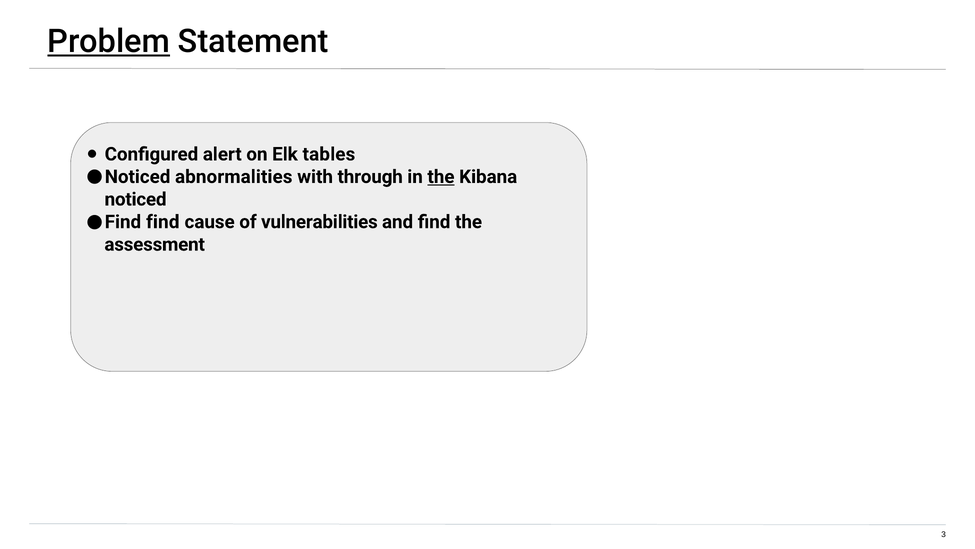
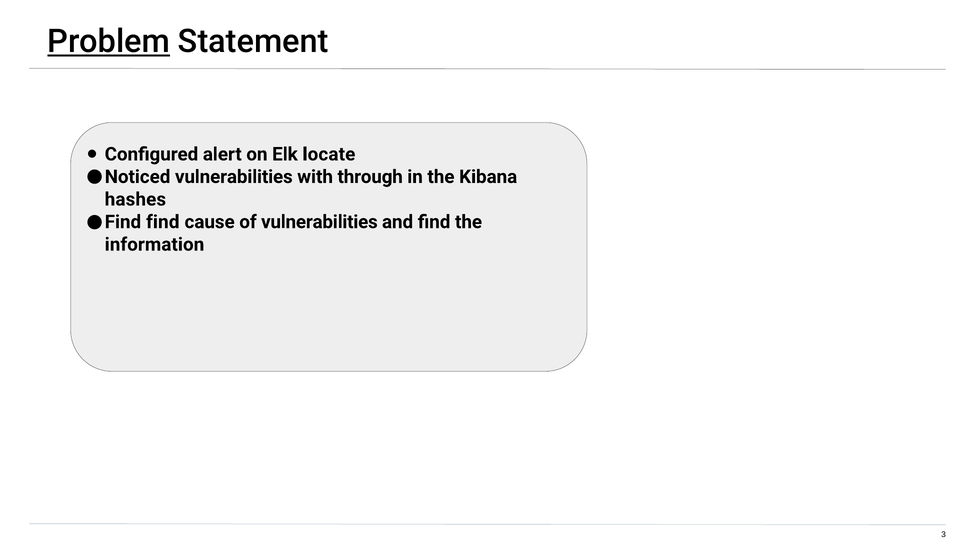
tables: tables -> locate (329, 154)
Noticed abnormalities: abnormalities -> vulnerabilities (234, 177)
the underline: present -> none (441, 177)
noticed: noticed -> hashes (135, 199)
assessment: assessment -> information (154, 244)
